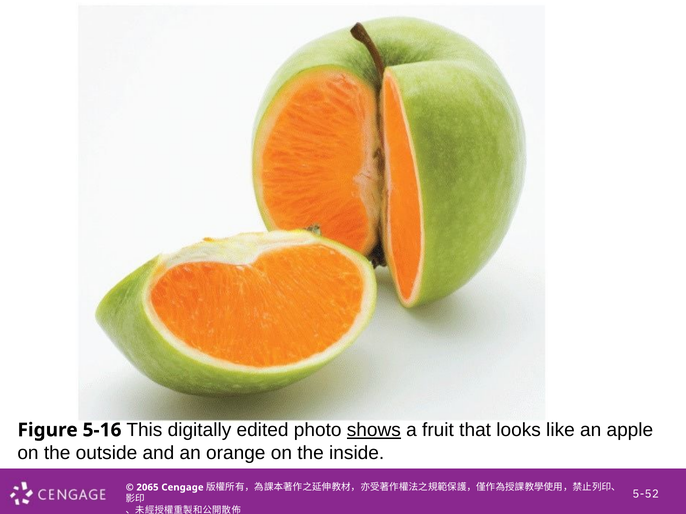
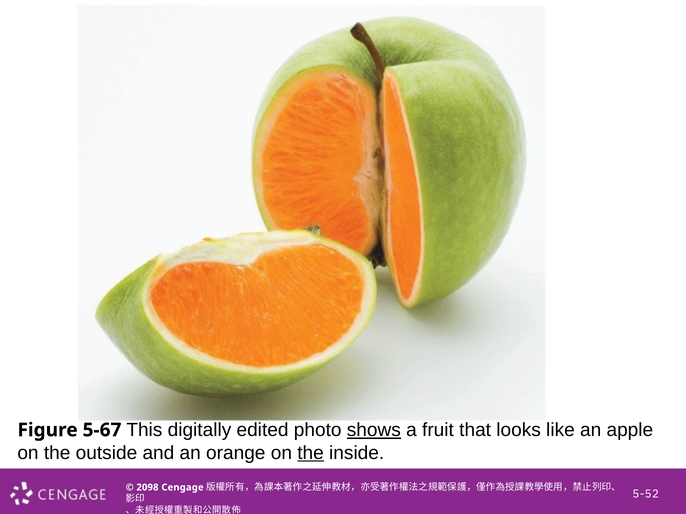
5-16: 5-16 -> 5-67 (102, 430)
the underline: none -> present (311, 453)
2065: 2065 -> 2098 (147, 488)
